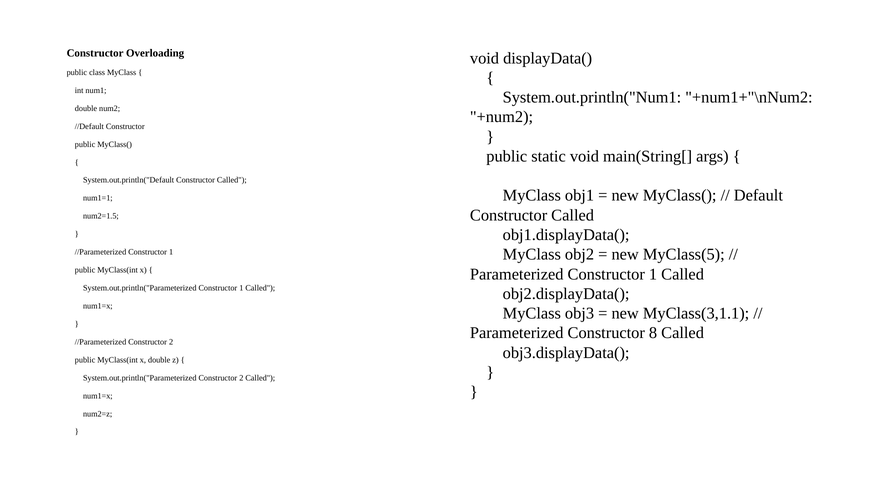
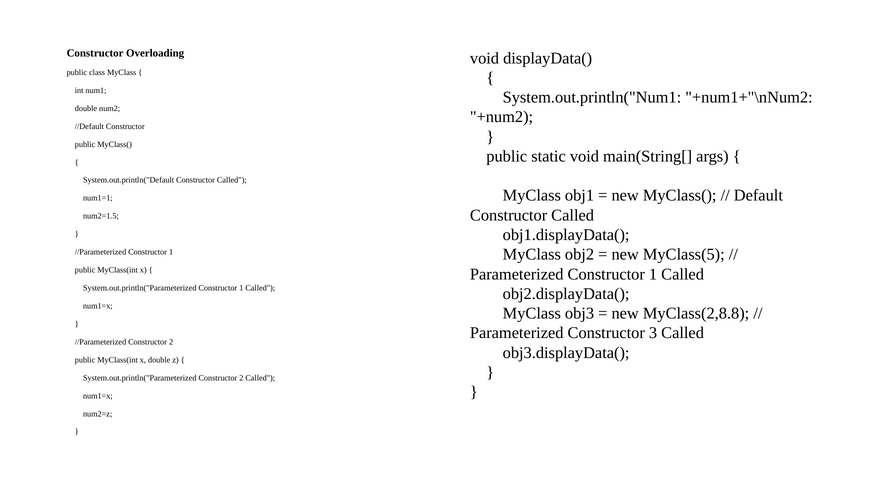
MyClass(3,1.1: MyClass(3,1.1 -> MyClass(2,8.8 (696, 314)
8: 8 -> 3 (653, 333)
